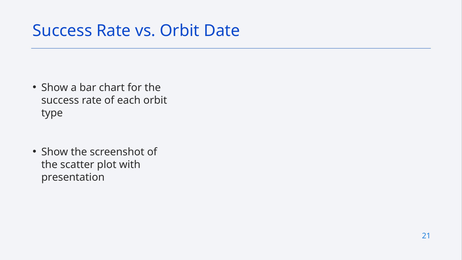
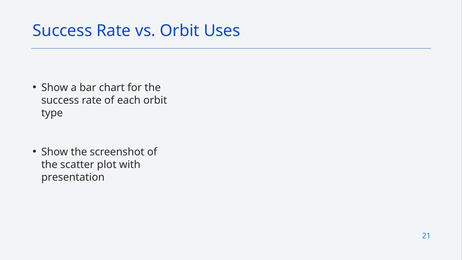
Date: Date -> Uses (222, 31)
